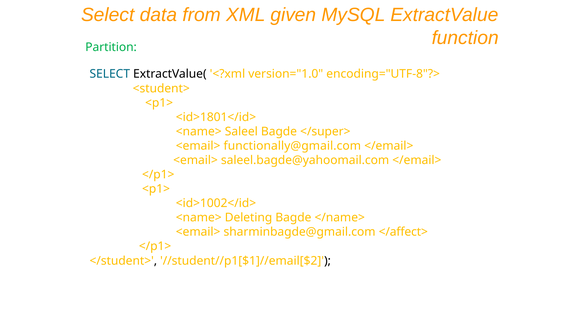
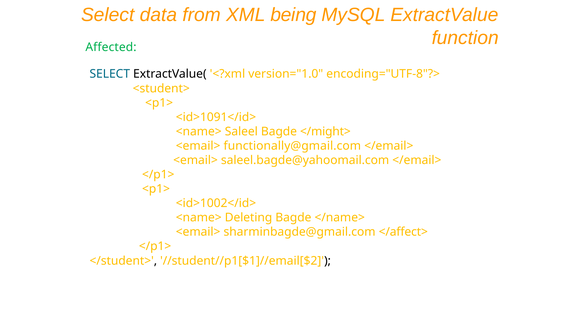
given: given -> being (293, 15)
Partition: Partition -> Affected (111, 47)
<id>1801</id>: <id>1801</id> -> <id>1091</id> (216, 117)
</super>: </super> -> </might> (325, 132)
